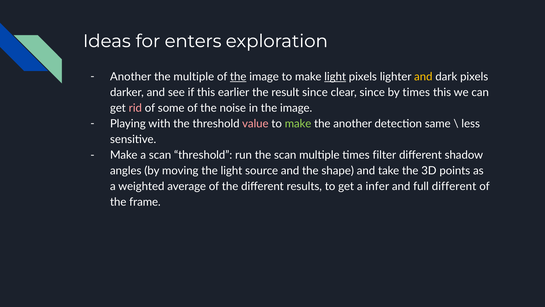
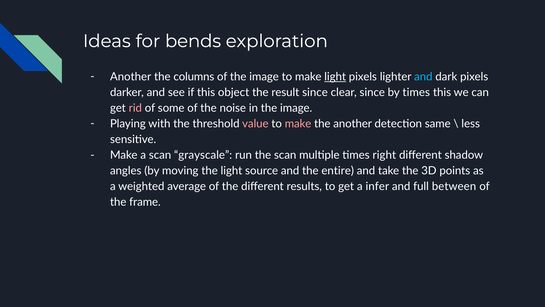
enters: enters -> bends (193, 41)
the multiple: multiple -> columns (194, 77)
the underline: present -> none (238, 77)
and colour: yellow -> light blue (423, 77)
earlier: earlier -> object (234, 92)
make colour: light green -> pink (298, 124)
scan threshold: threshold -> grayscale (203, 155)
filter: filter -> right (384, 155)
shape: shape -> entire (338, 171)
full different: different -> between (454, 186)
